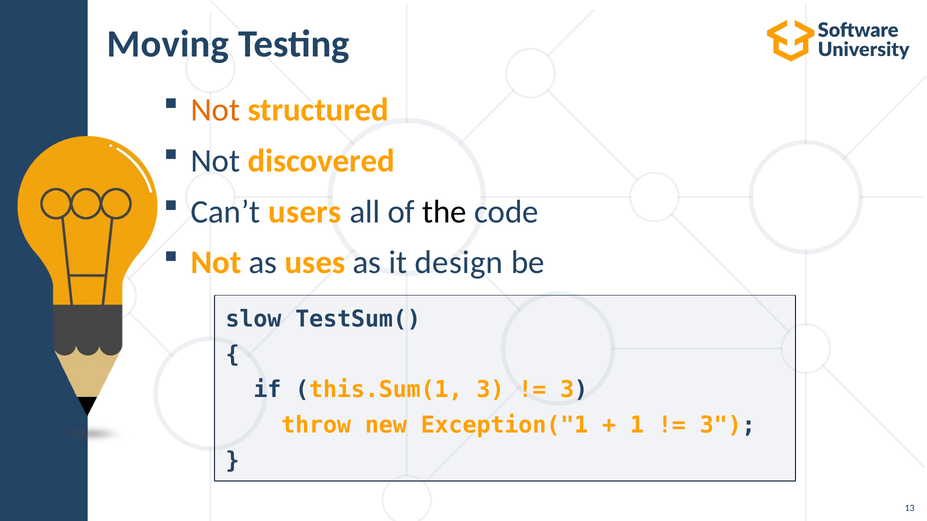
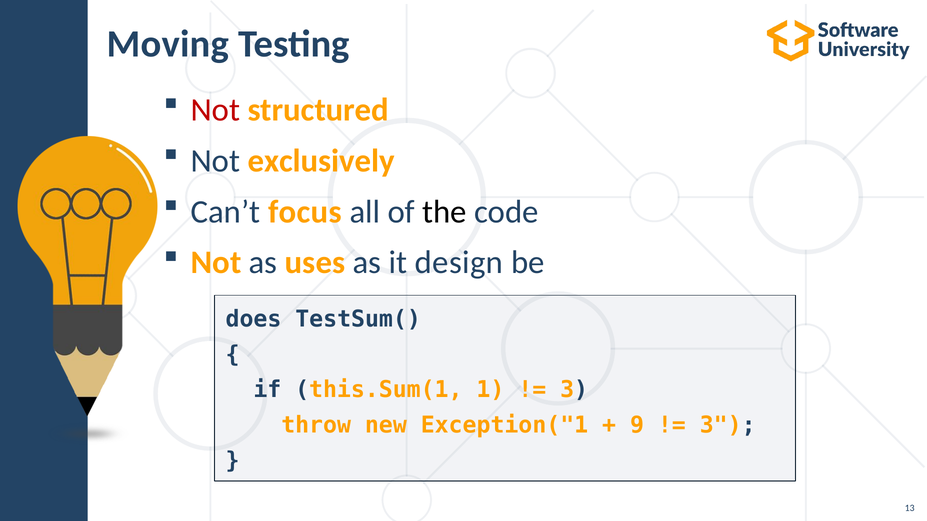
Not colour: orange -> red (216, 110)
discovered: discovered -> exclusively (321, 161)
users: users -> focus (305, 212)
slow: slow -> does (253, 319)
this.Sum(1 3: 3 -> 1 (490, 390)
1: 1 -> 9 (637, 426)
